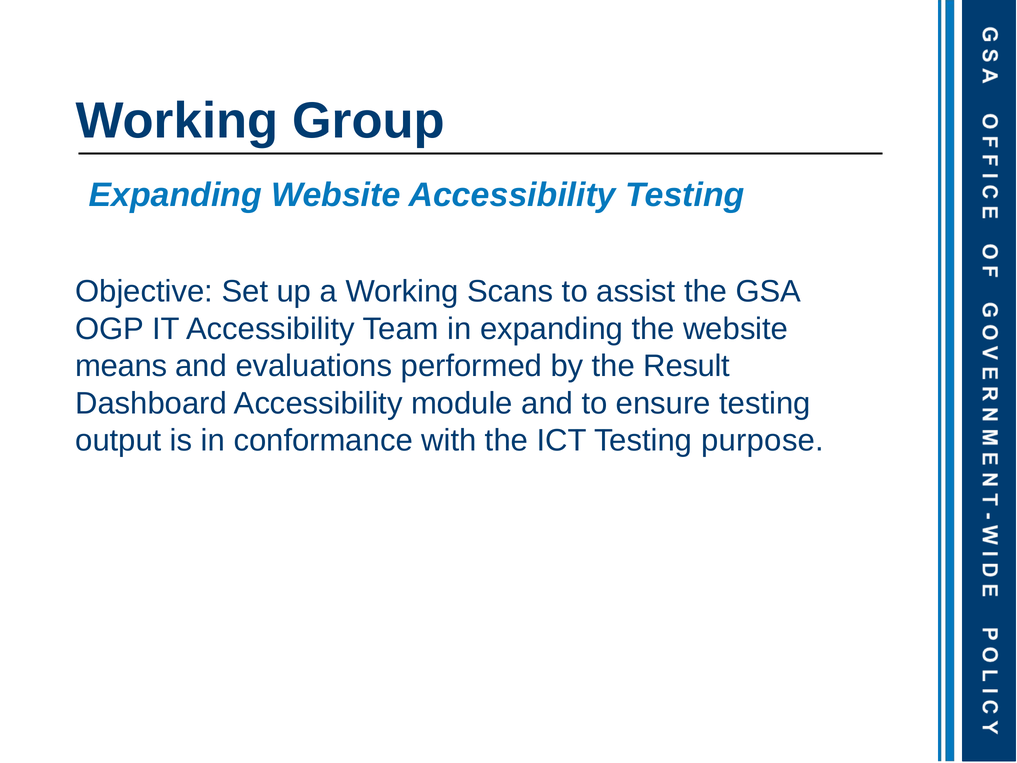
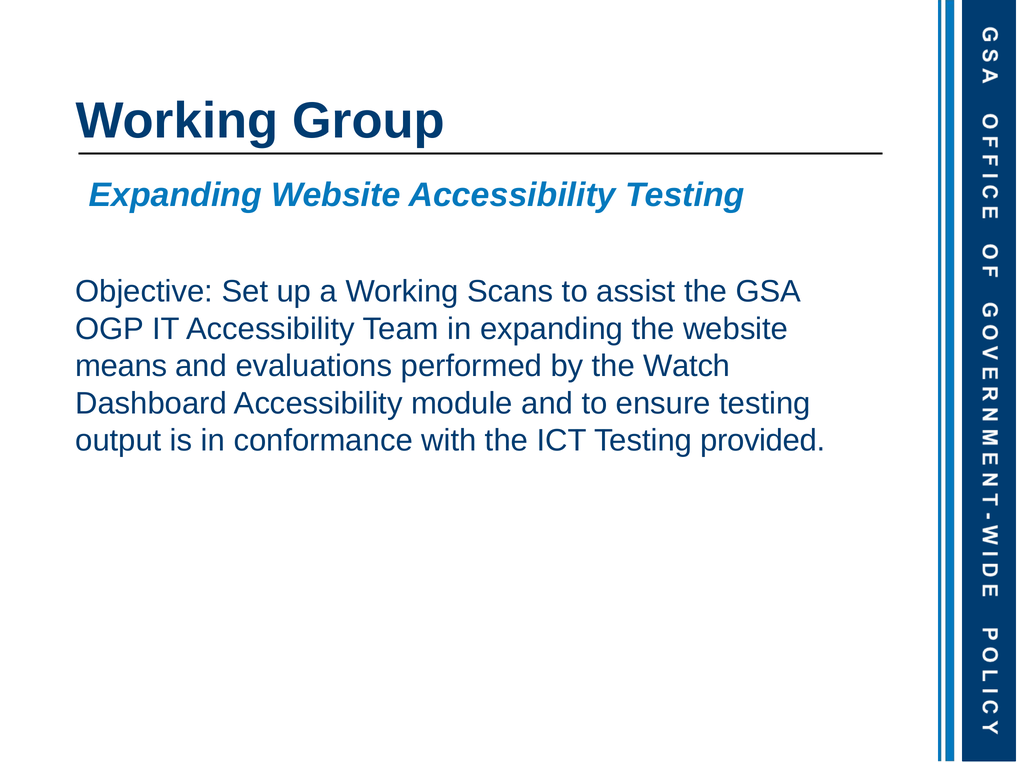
Result: Result -> Watch (687, 366)
purpose: purpose -> provided (763, 441)
